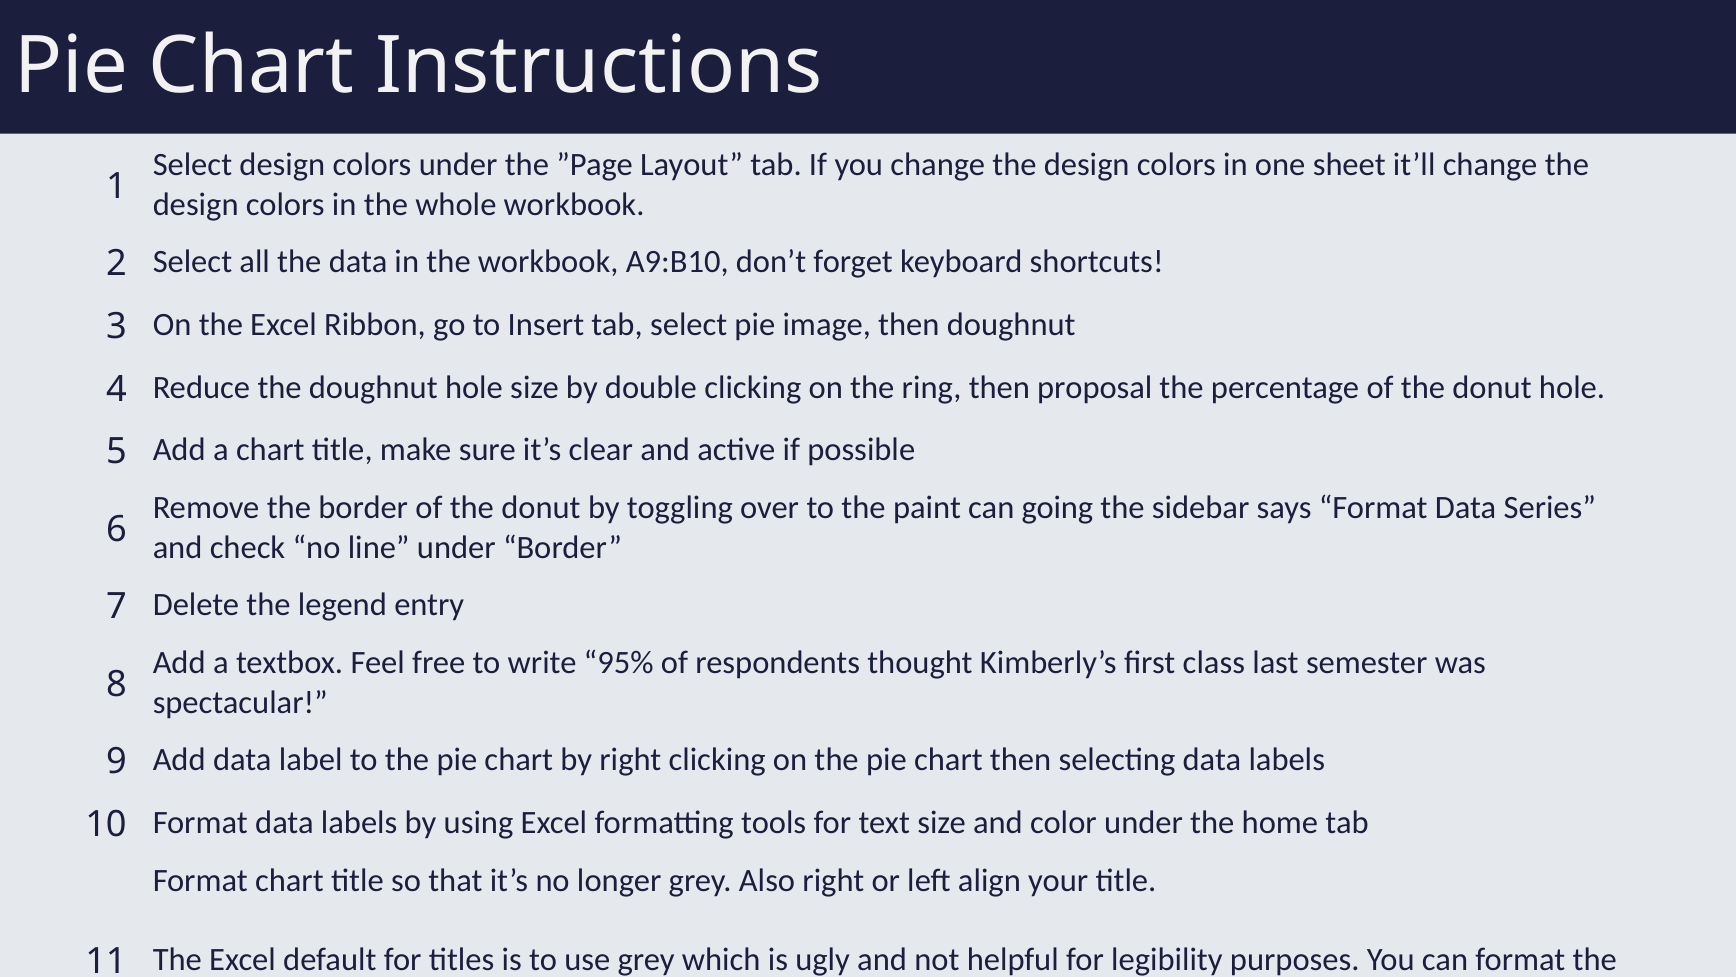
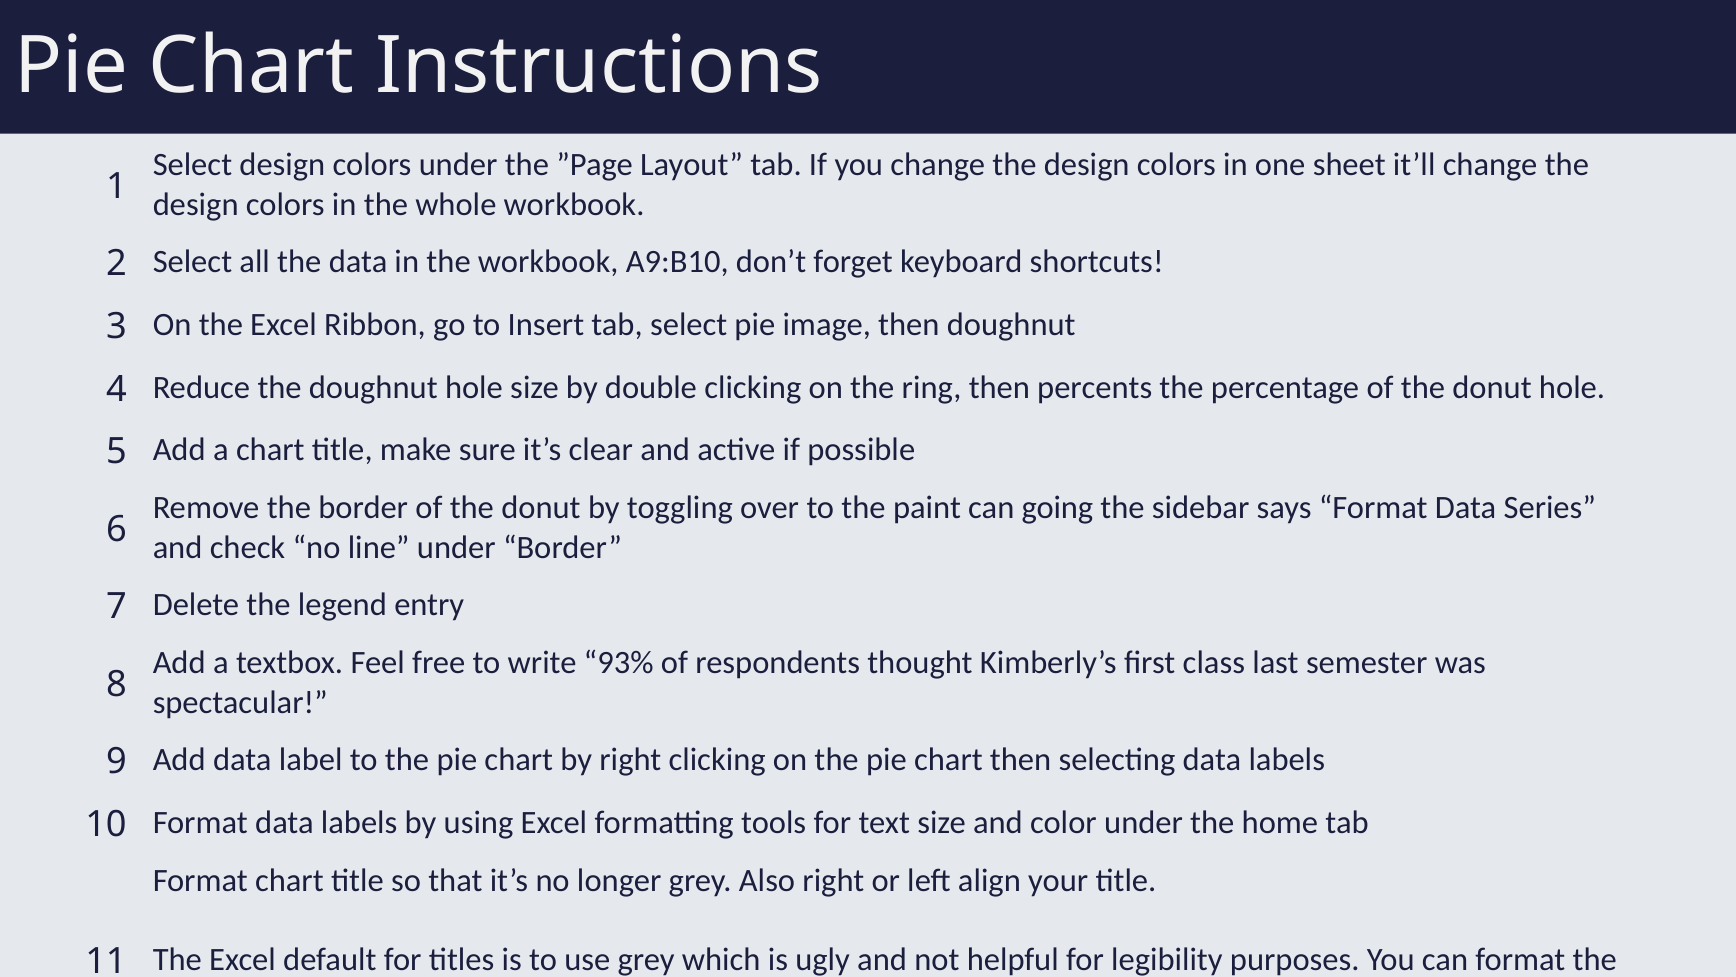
proposal: proposal -> percents (1095, 387)
95%: 95% -> 93% (619, 662)
